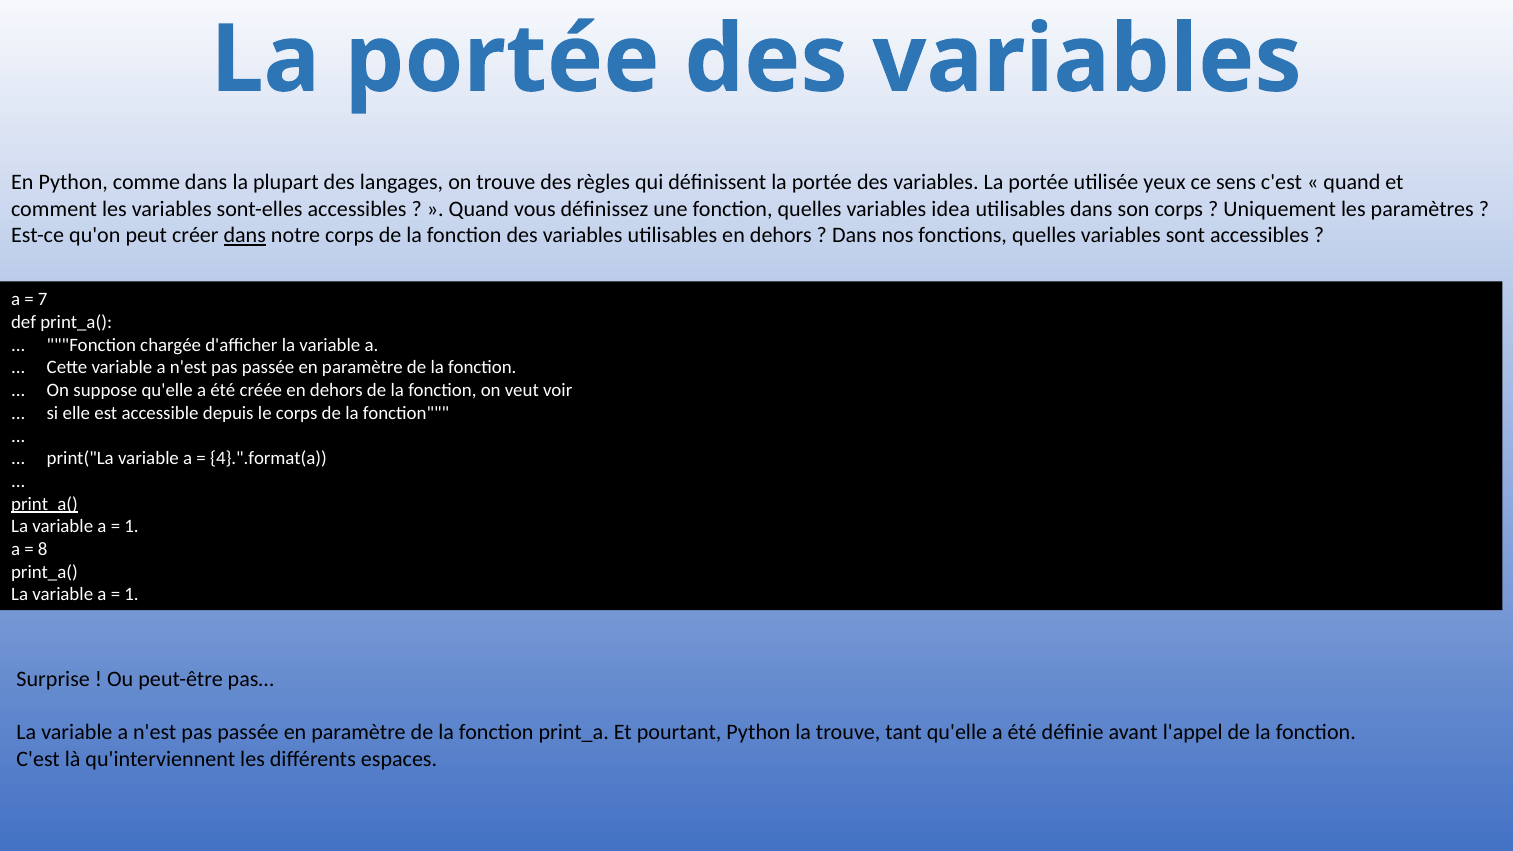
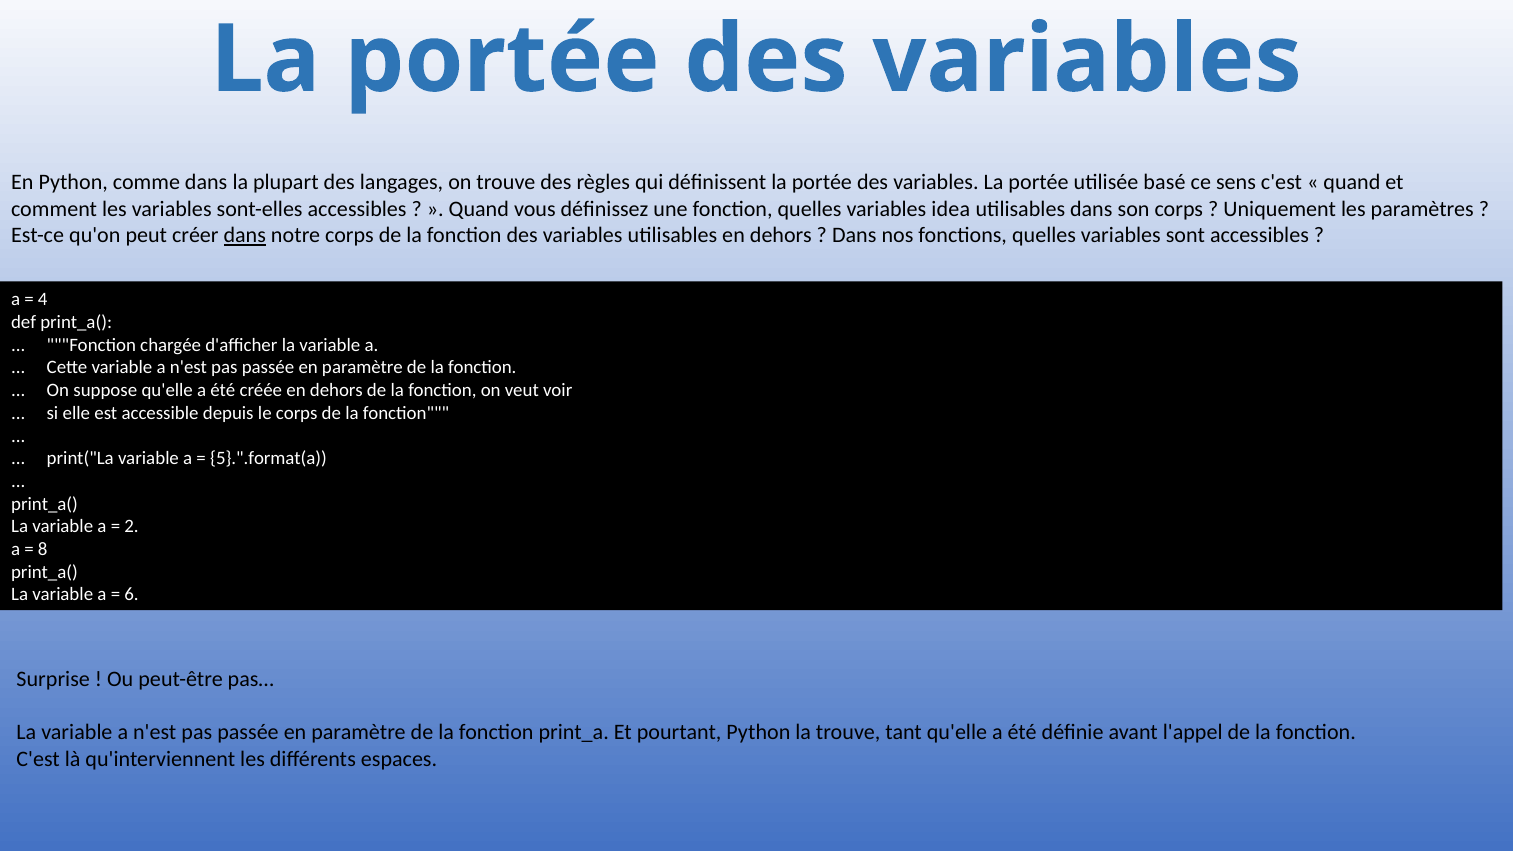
yeux: yeux -> basé (1164, 182)
7: 7 -> 4 (43, 300)
4}.".format(a: 4}.".format(a -> 5}.".format(a (268, 459)
print_a( underline: present -> none (45, 504)
1: 1 -> 2 (132, 527)
1: 1 -> 6 (132, 595)
